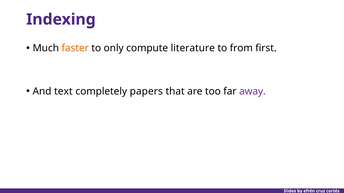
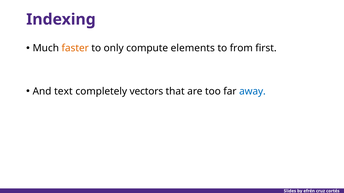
literature: literature -> elements (193, 48)
papers: papers -> vectors (146, 91)
away colour: purple -> blue (252, 91)
